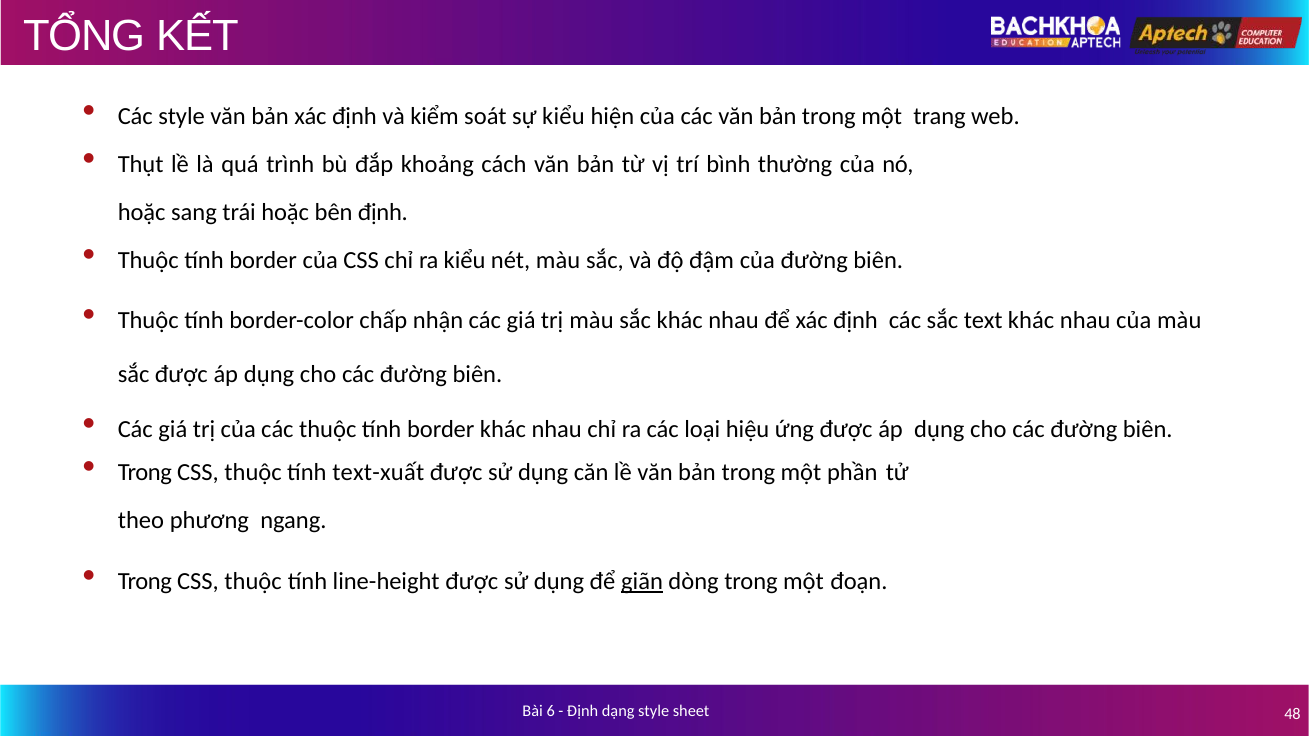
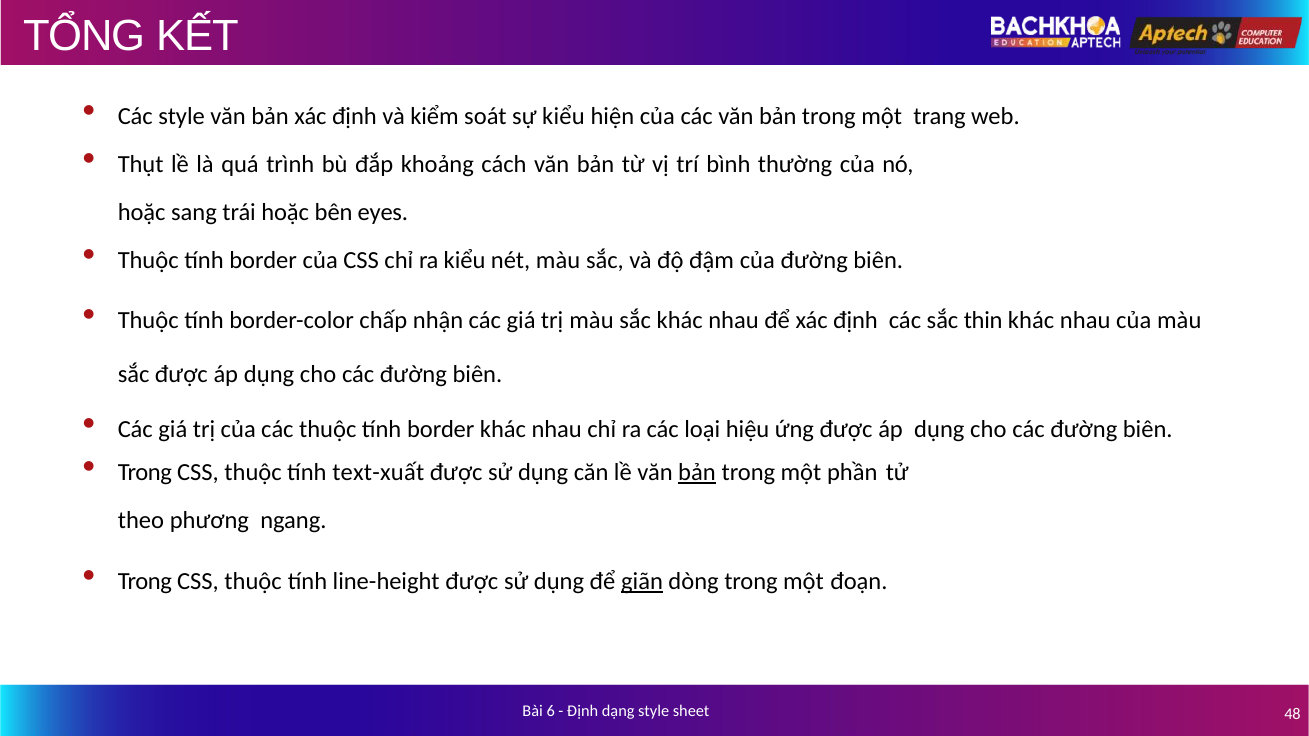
bên định: định -> eyes (383, 213)
text: text -> thin (983, 320)
bản underline: none -> present (697, 472)
